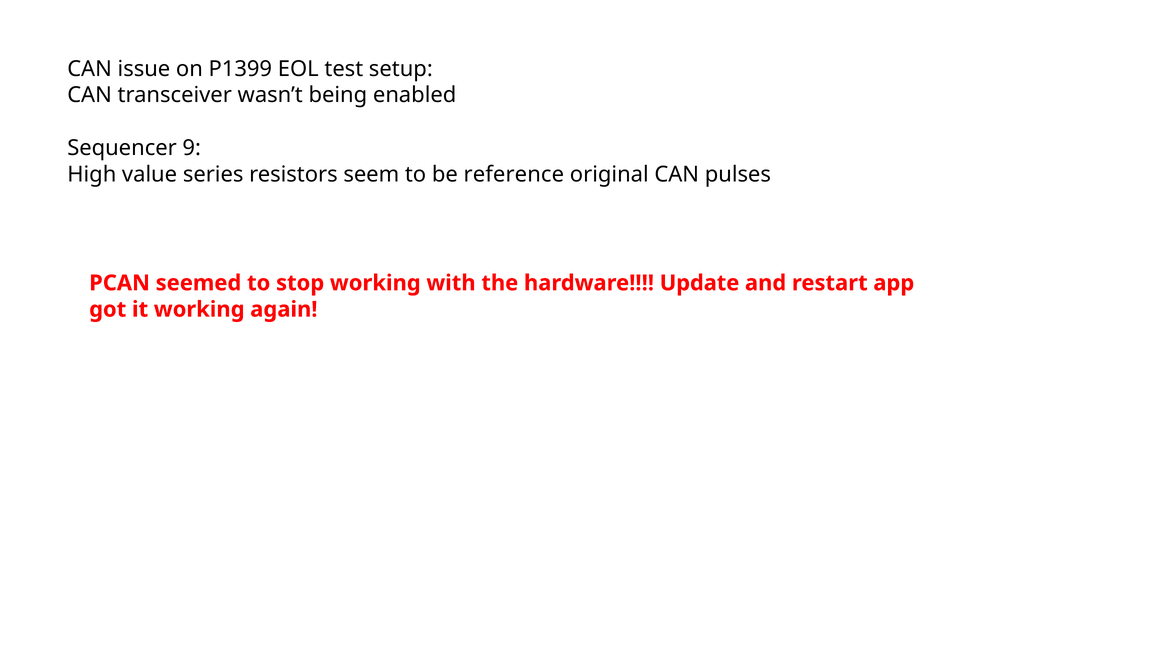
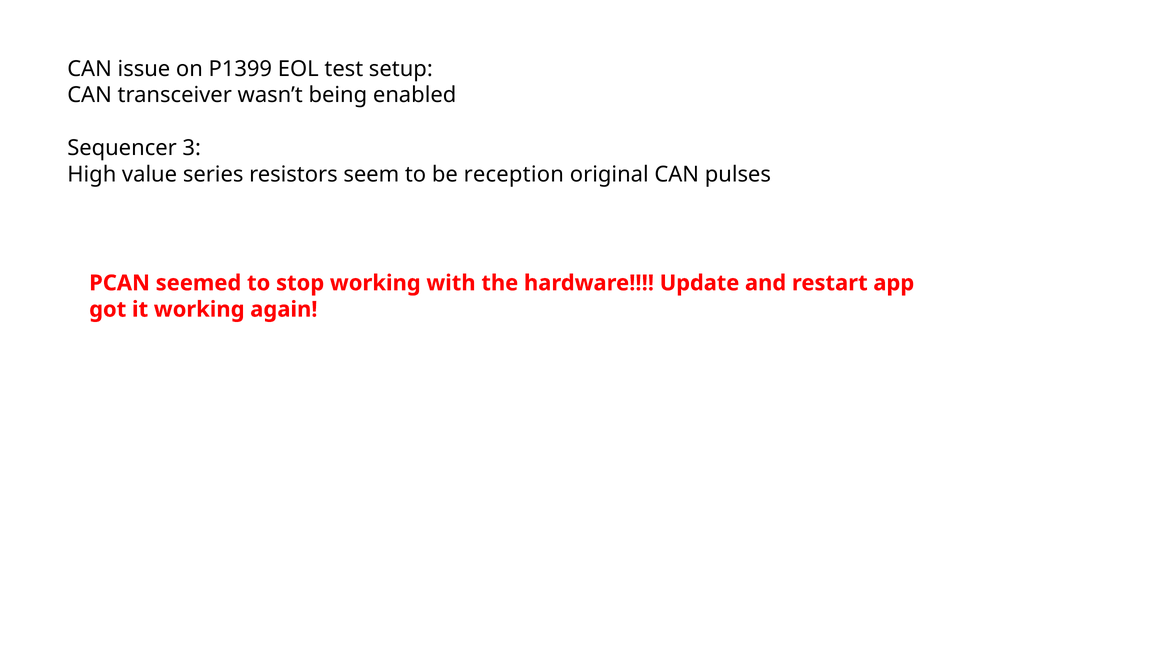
9: 9 -> 3 (192, 148)
reference: reference -> reception (514, 174)
